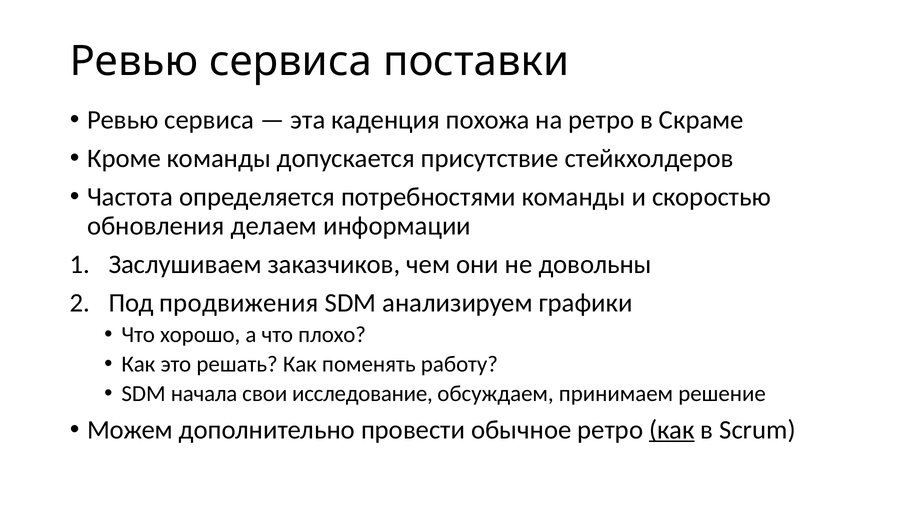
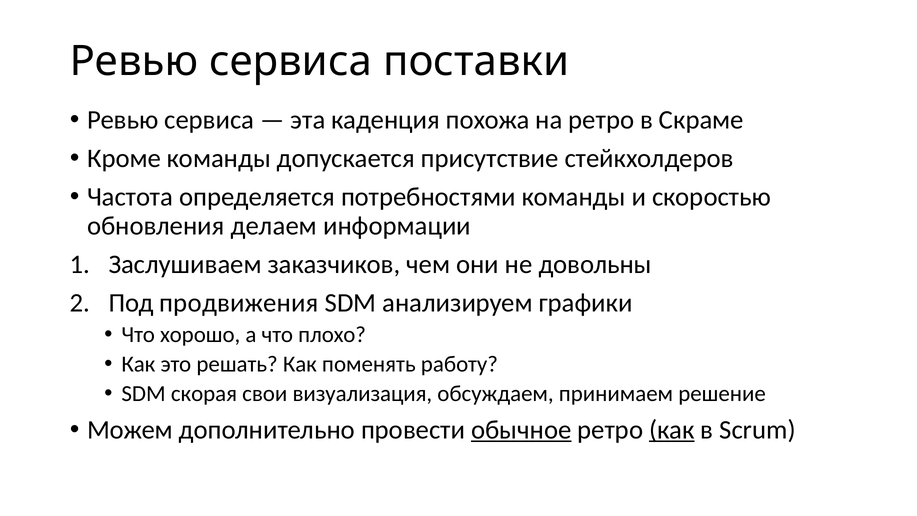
начала: начала -> скорая (204, 393)
исследование: исследование -> визуализация (362, 393)
обычное underline: none -> present (521, 430)
